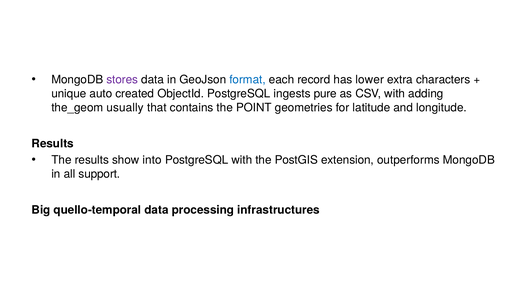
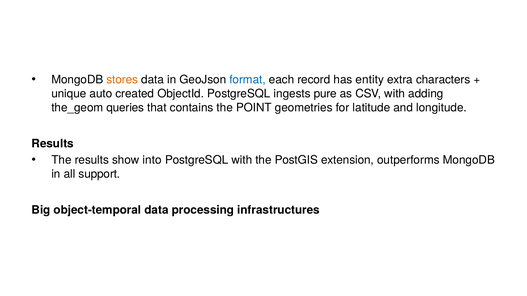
stores colour: purple -> orange (122, 80)
lower: lower -> entity (370, 80)
usually: usually -> queries (125, 108)
quello-temporal: quello-temporal -> object-temporal (97, 210)
